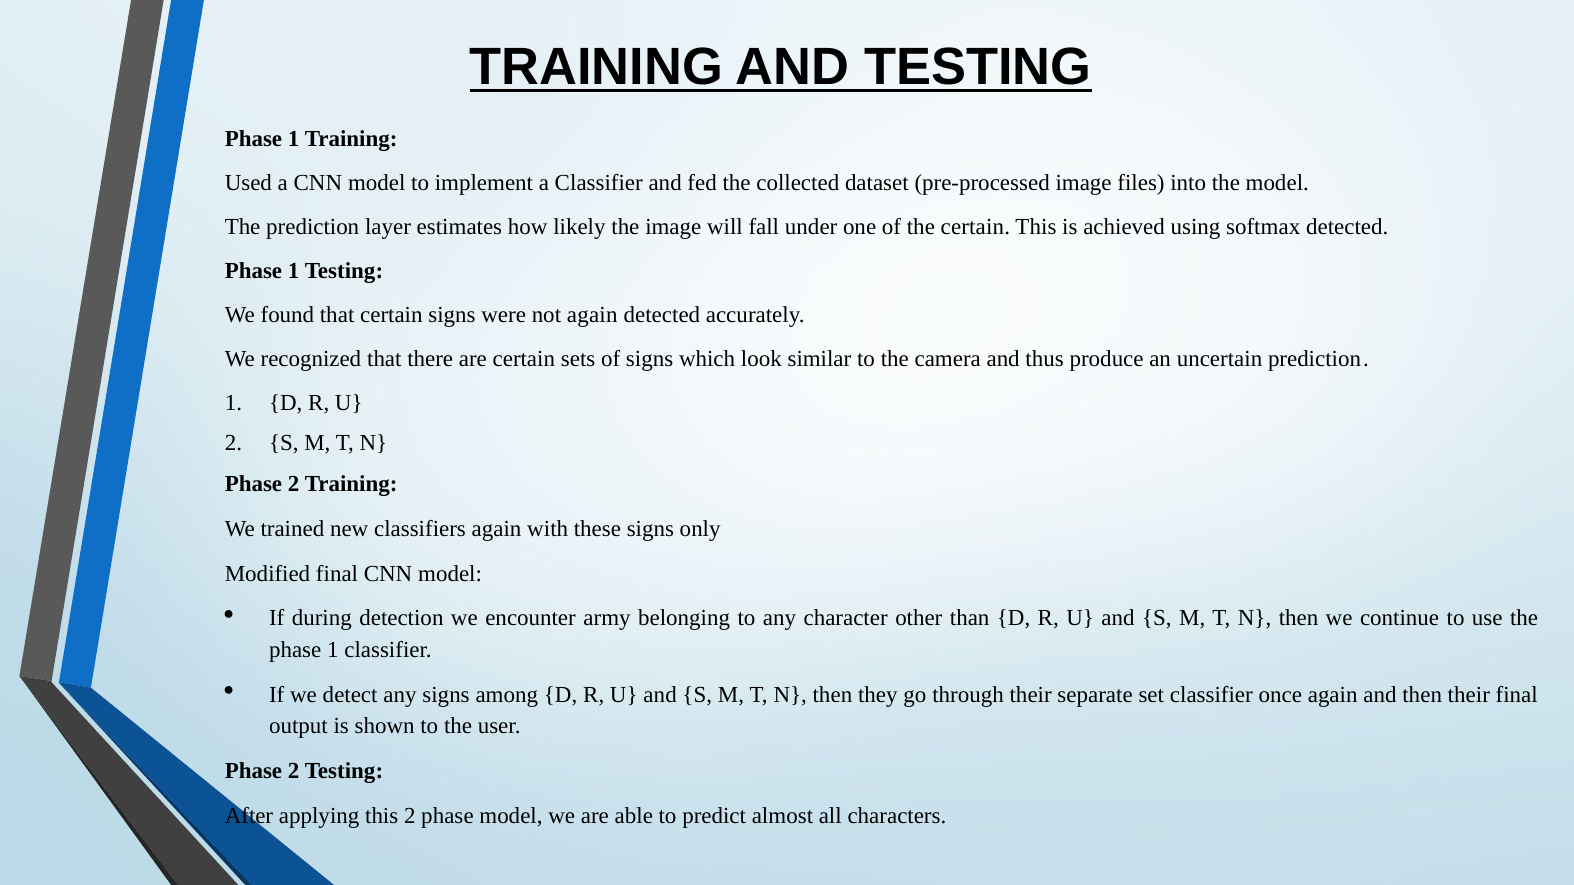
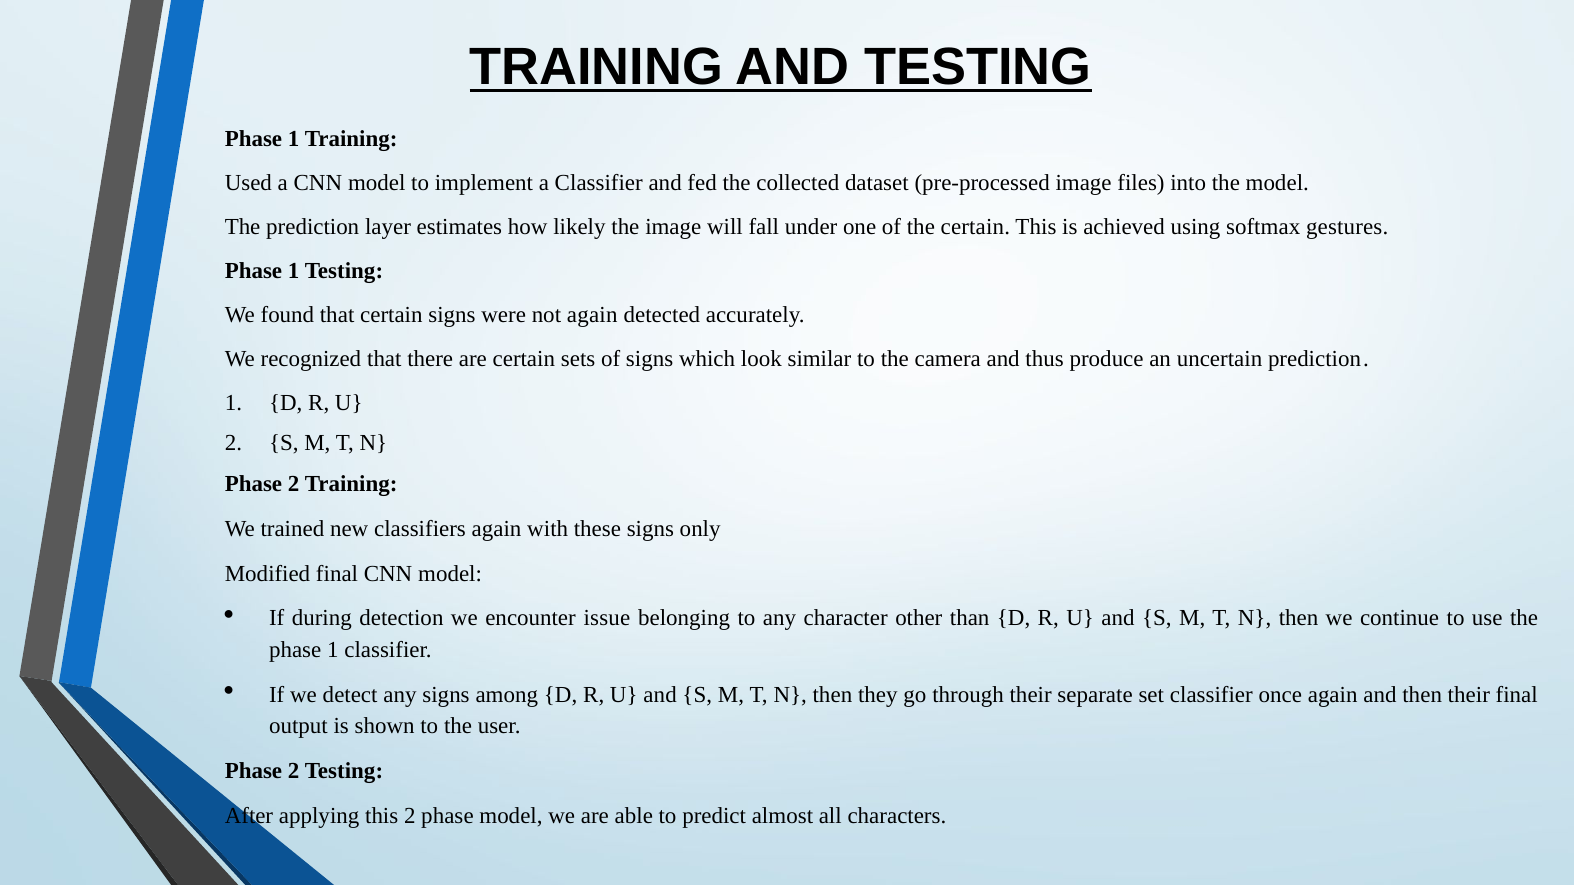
softmax detected: detected -> gestures (1347, 227)
army: army -> issue (607, 619)
